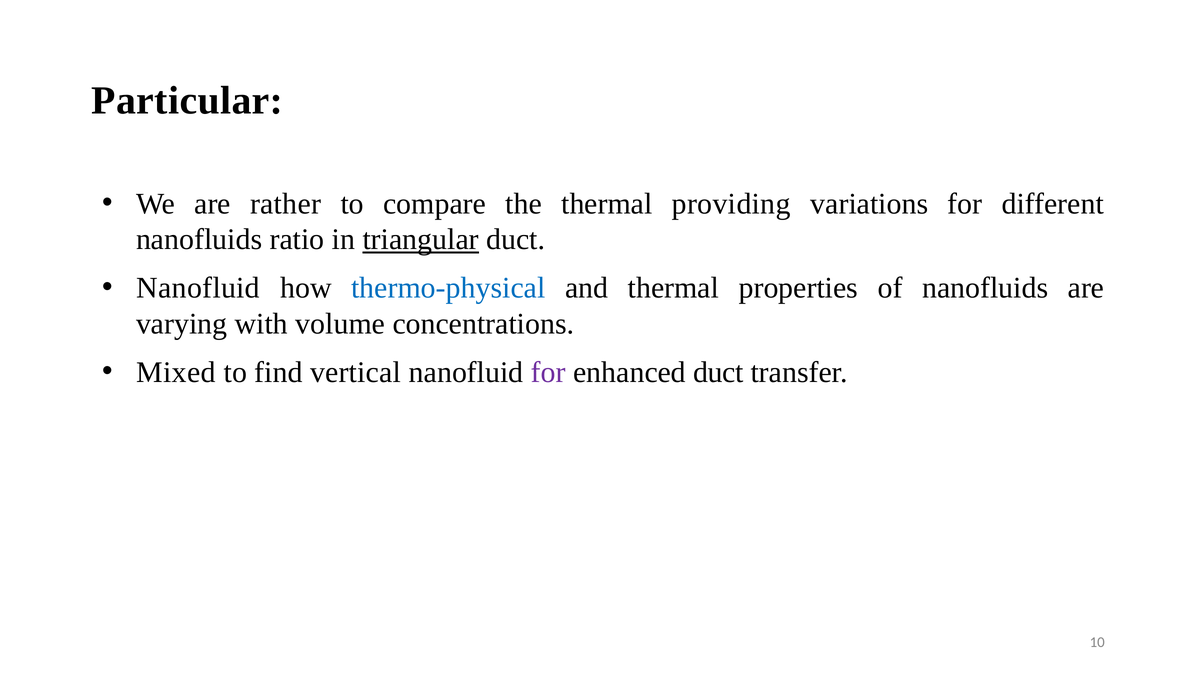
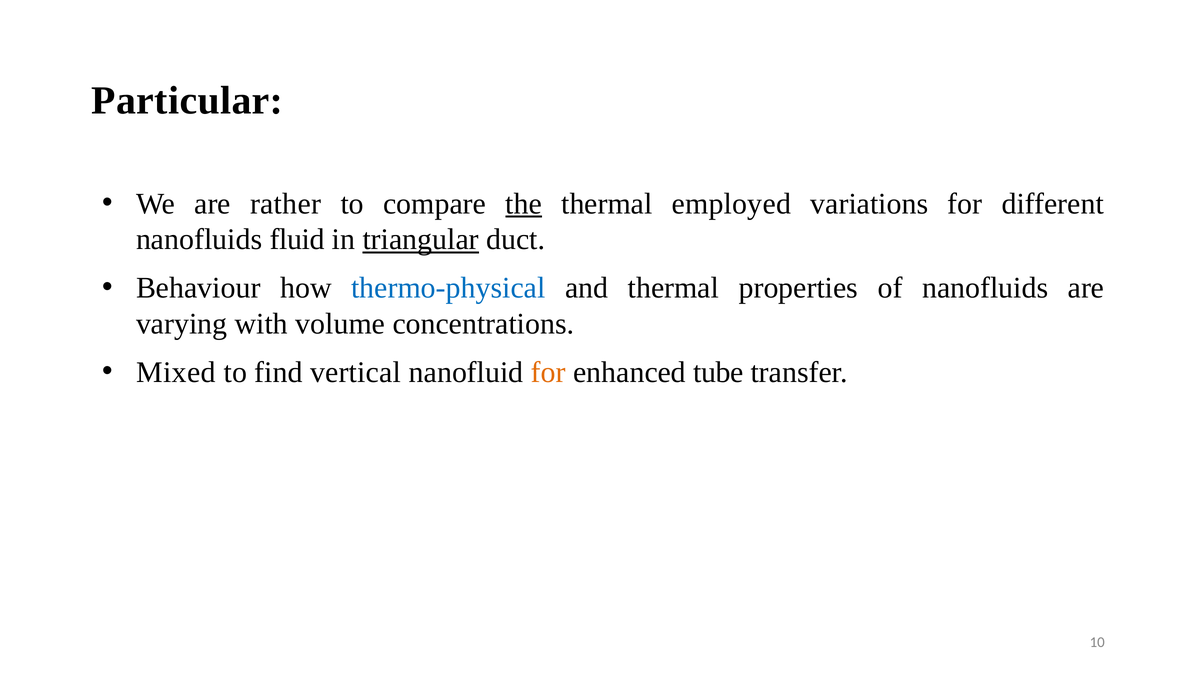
the underline: none -> present (524, 204)
providing: providing -> employed (731, 204)
ratio: ratio -> fluid (297, 239)
Nanofluid: Nanofluid -> Behaviour (198, 288)
for colour: purple -> orange (548, 372)
enhanced duct: duct -> tube (718, 372)
